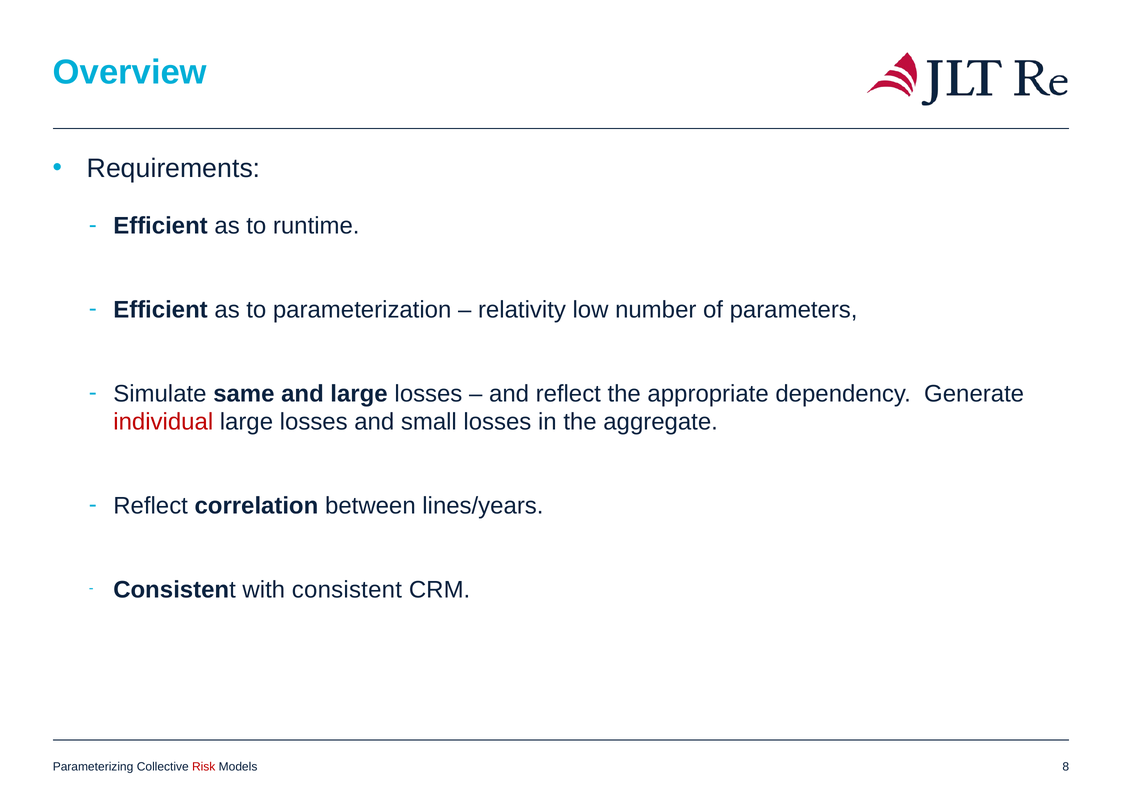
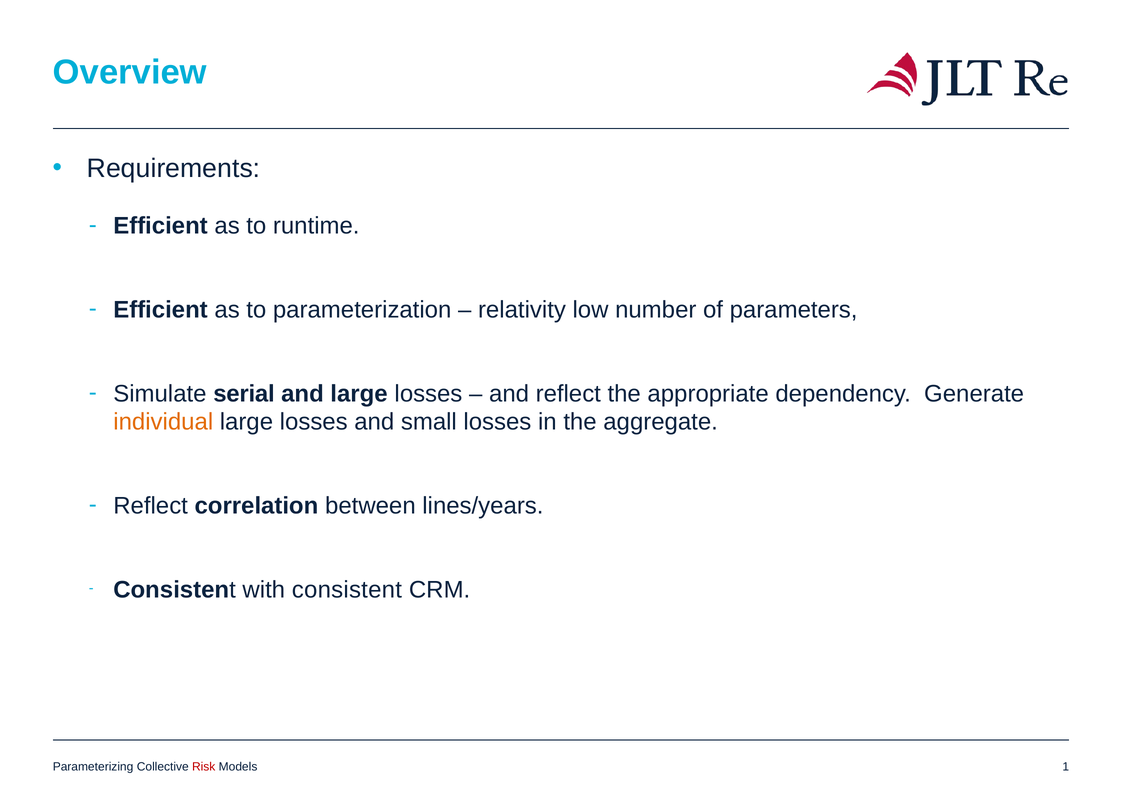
same: same -> serial (244, 394)
individual colour: red -> orange (163, 422)
8: 8 -> 1 (1066, 767)
